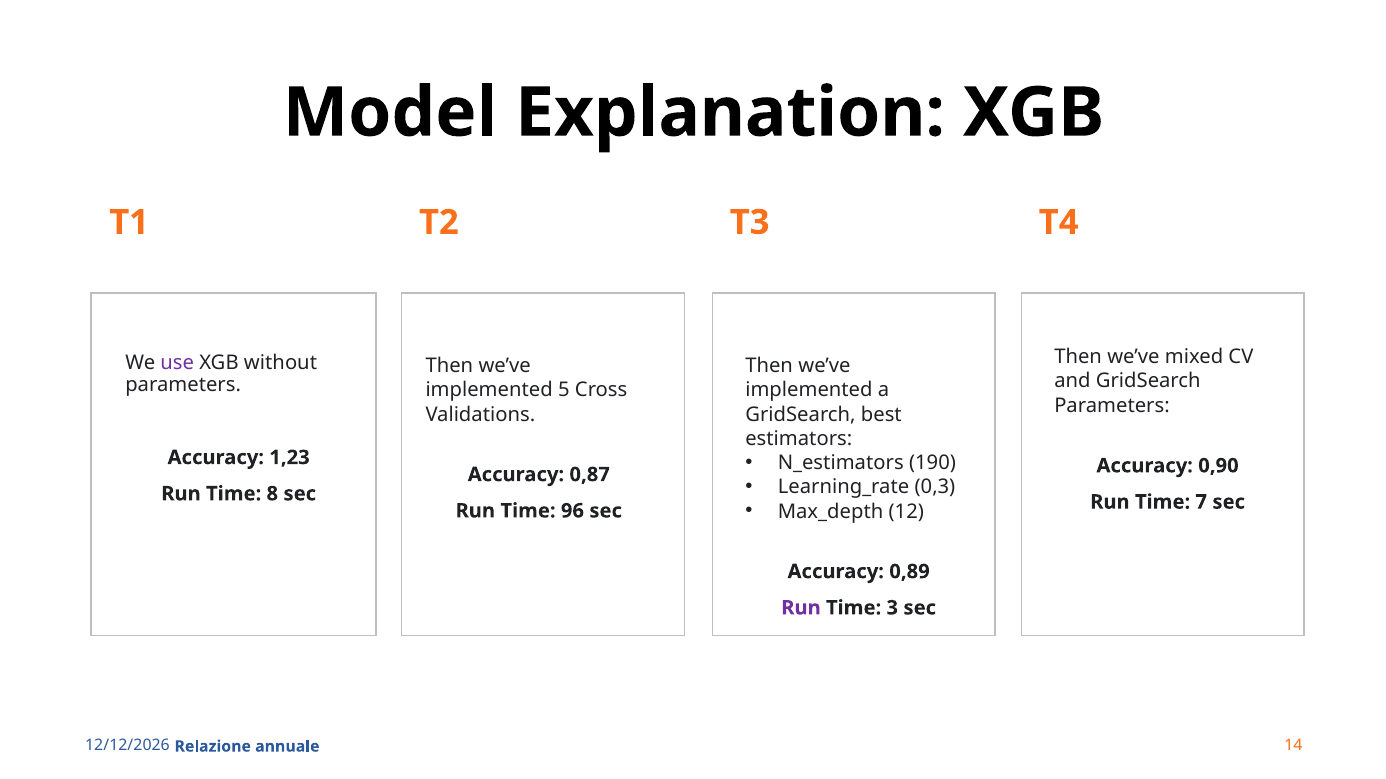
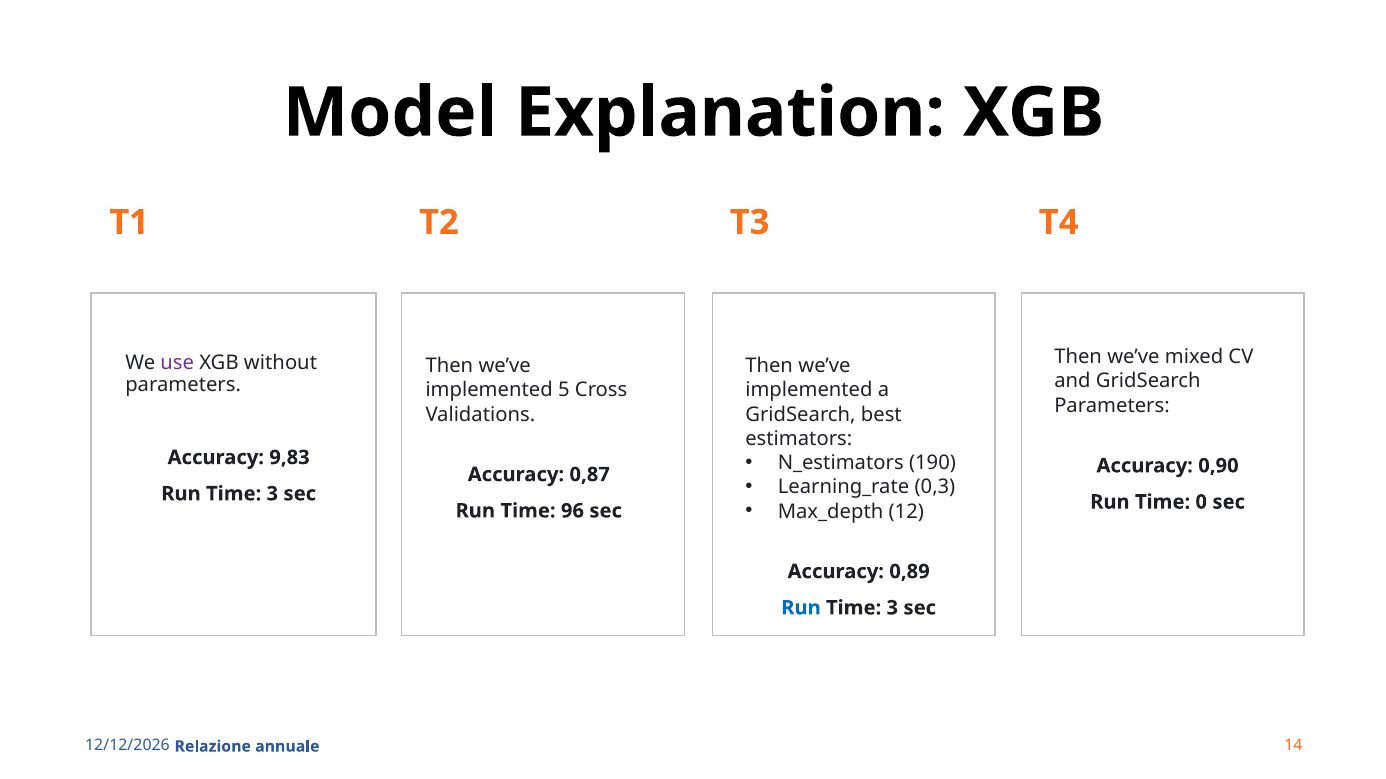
1,23: 1,23 -> 9,83 (290, 458)
8: 8 -> 3 (272, 494)
7: 7 -> 0 (1201, 502)
Run colour: purple -> blue (801, 608)
